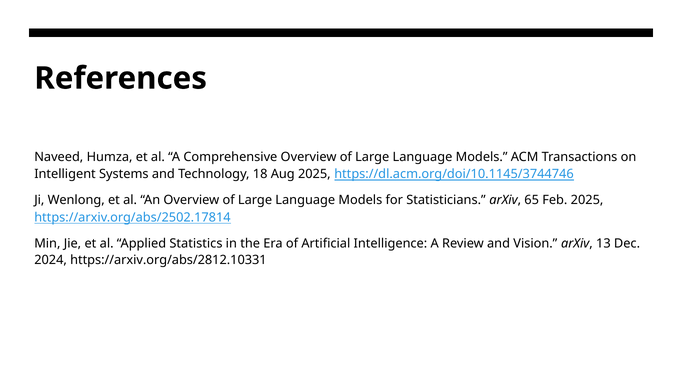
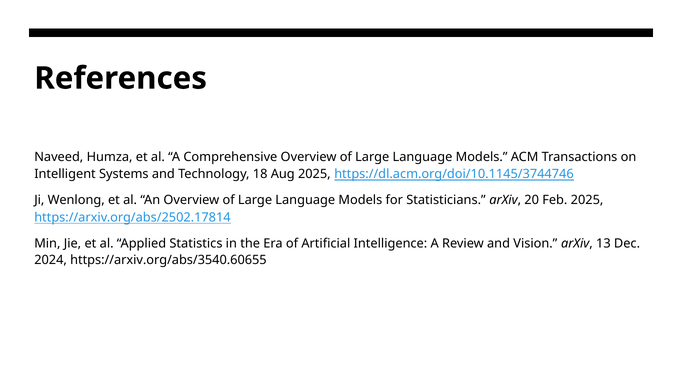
65: 65 -> 20 (532, 200)
https://arxiv.org/abs/2812.10331: https://arxiv.org/abs/2812.10331 -> https://arxiv.org/abs/3540.60655 (168, 260)
